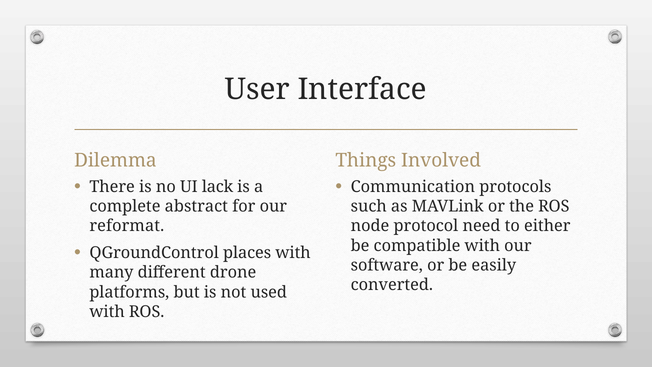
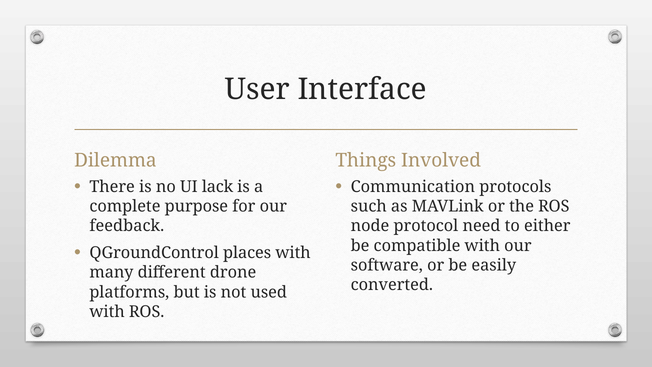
abstract: abstract -> purpose (196, 206)
reformat: reformat -> feedback (127, 226)
